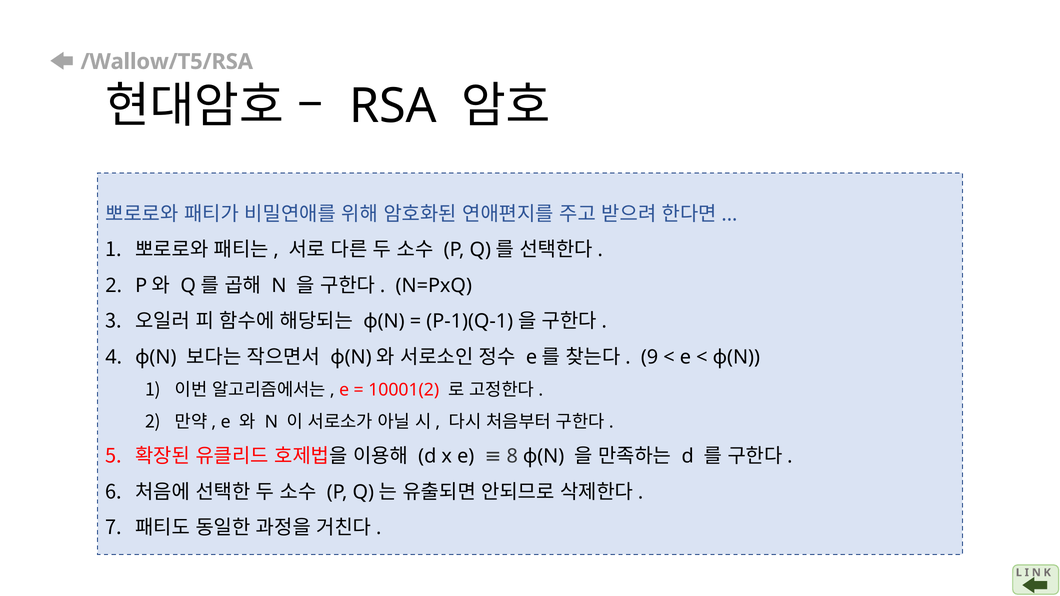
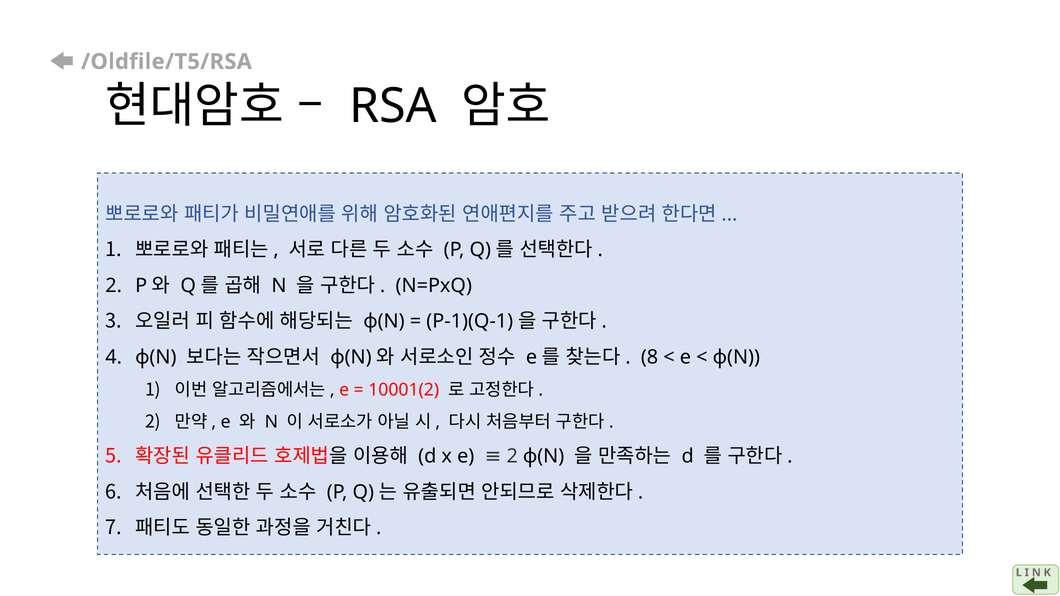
/Wallow/T5/RSA: /Wallow/T5/RSA -> /Oldfile/T5/RSA (167, 62)
9: 9 -> 8 (650, 357)
e 8: 8 -> 2 (512, 457)
